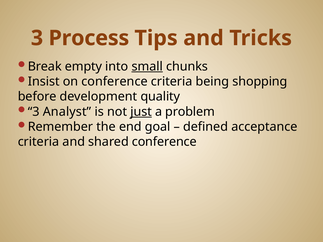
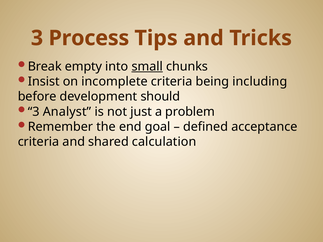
on conference: conference -> incomplete (115, 82)
shopping: shopping -> including (260, 82)
quality: quality -> should (160, 97)
just underline: present -> none (141, 112)
shared conference: conference -> calculation (164, 142)
